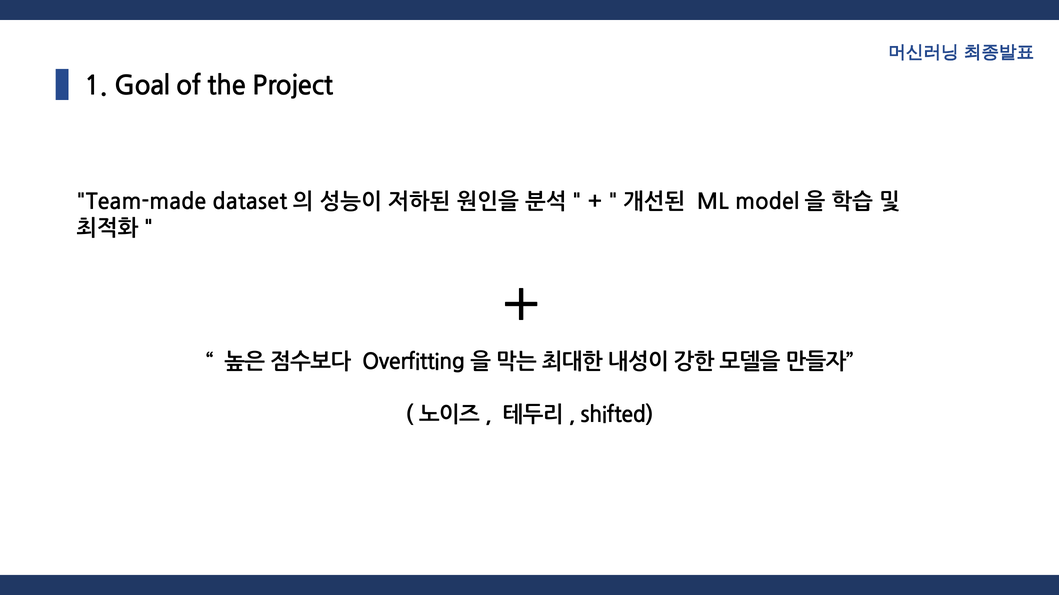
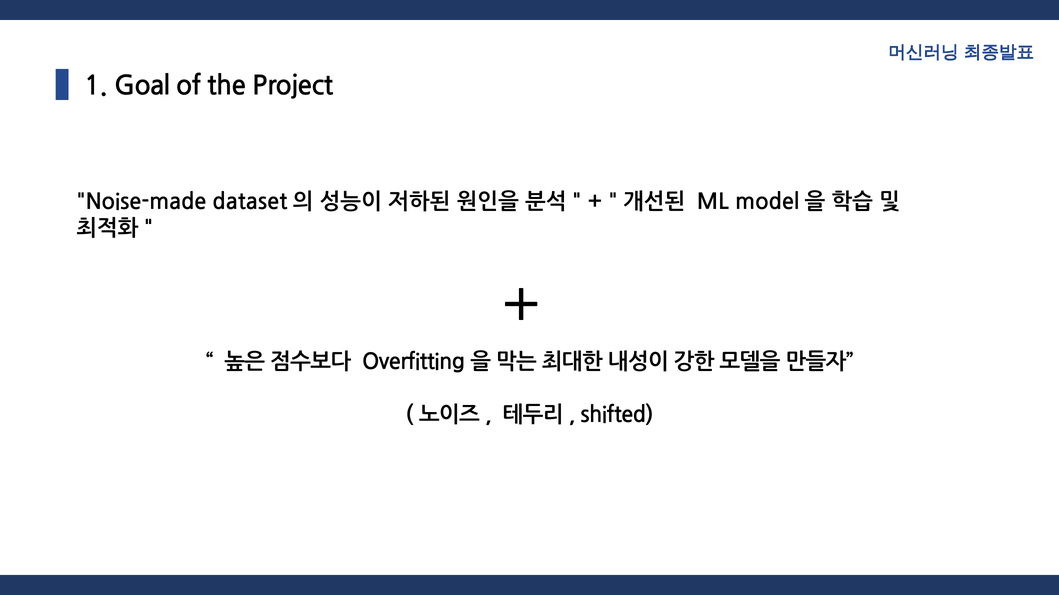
Team-made: Team-made -> Noise-made (141, 202)
